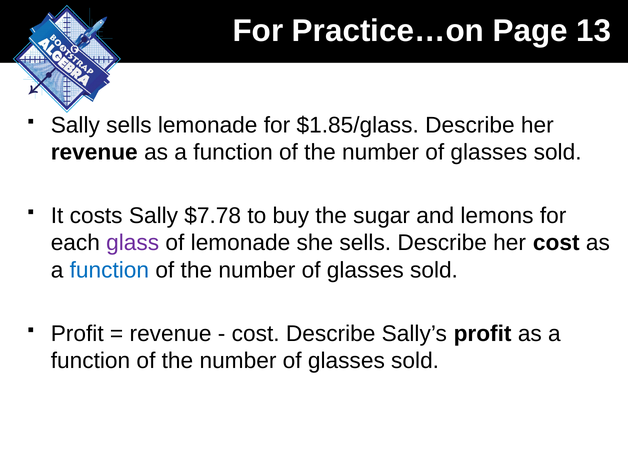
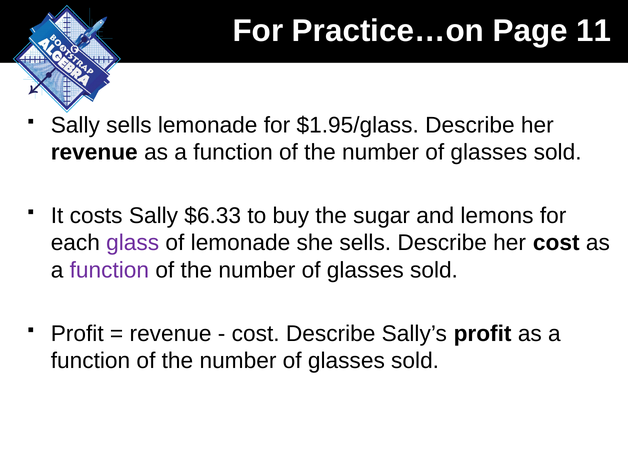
13: 13 -> 11 (594, 31)
$1.85/glass: $1.85/glass -> $1.95/glass (358, 125)
$7.78: $7.78 -> $6.33 (213, 216)
function colour: blue -> purple (109, 270)
